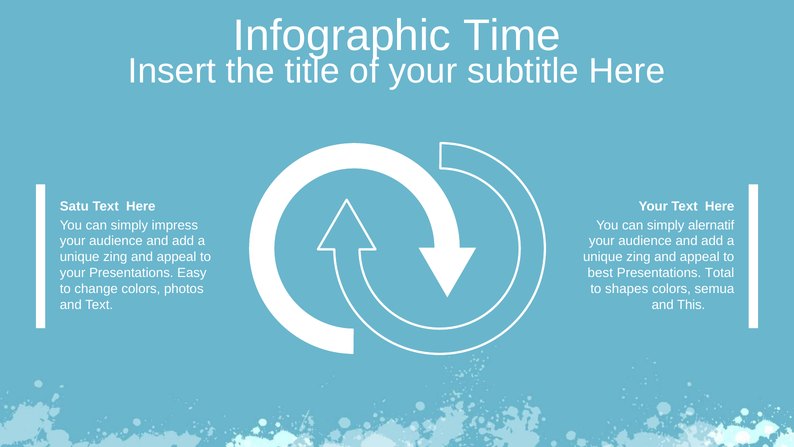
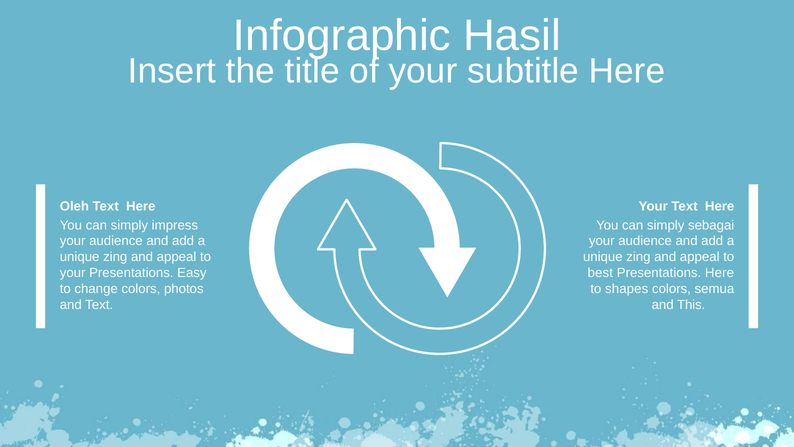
Time: Time -> Hasil (512, 35)
Satu: Satu -> Oleh (74, 206)
alernatif: alernatif -> sebagai (711, 225)
Presentations Total: Total -> Here (720, 273)
